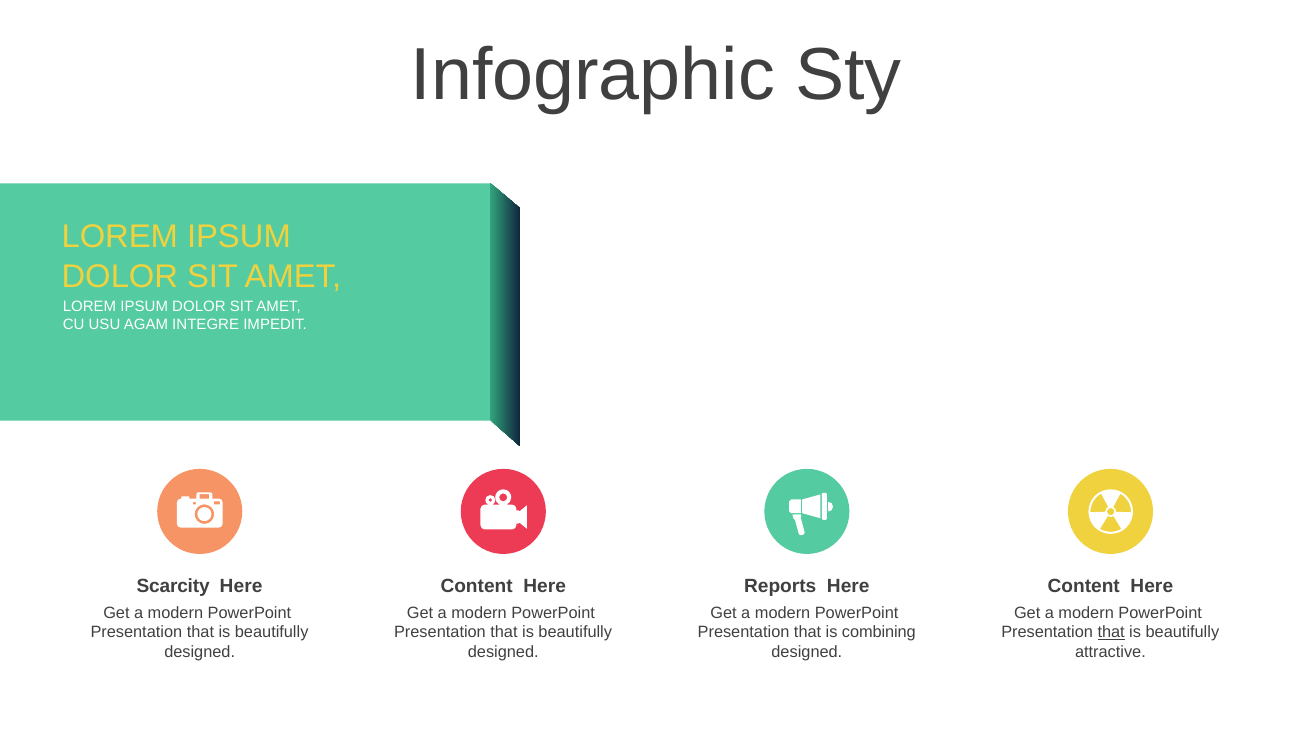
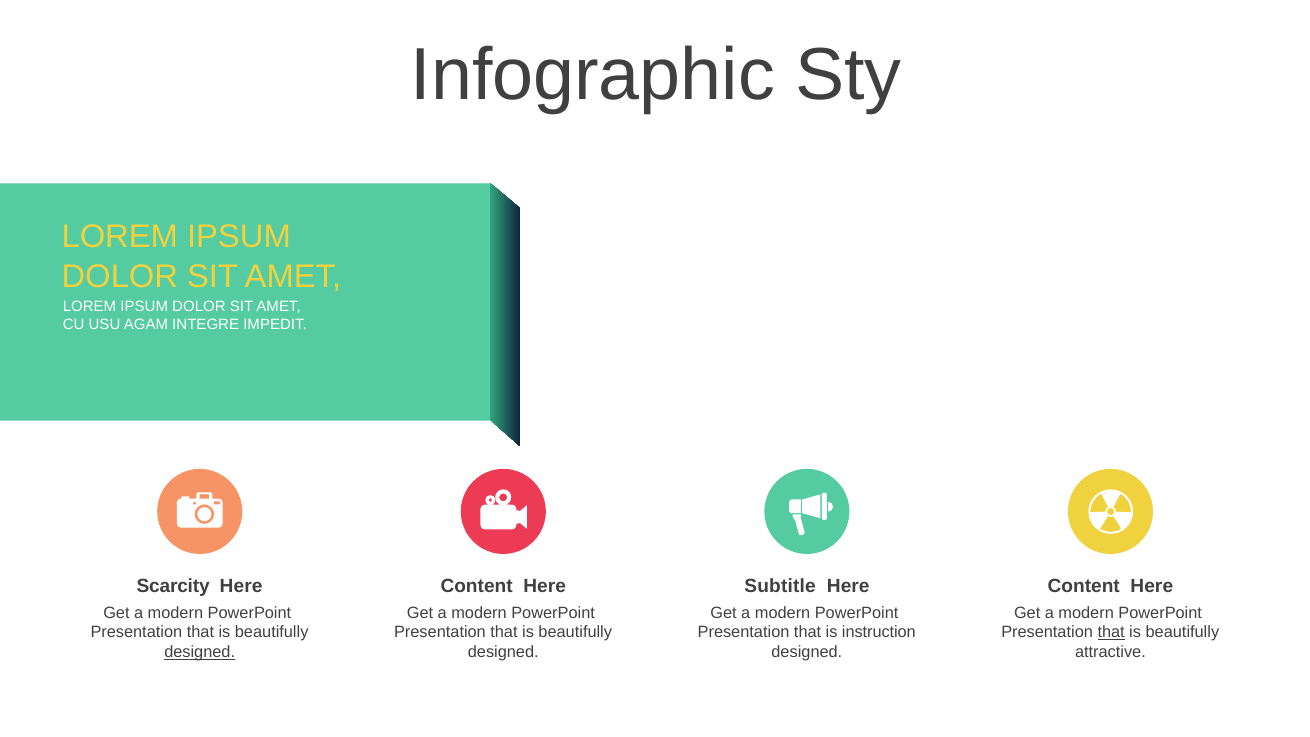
Reports: Reports -> Subtitle (780, 586)
combining: combining -> instruction (879, 632)
designed underline: none -> present (200, 652)
